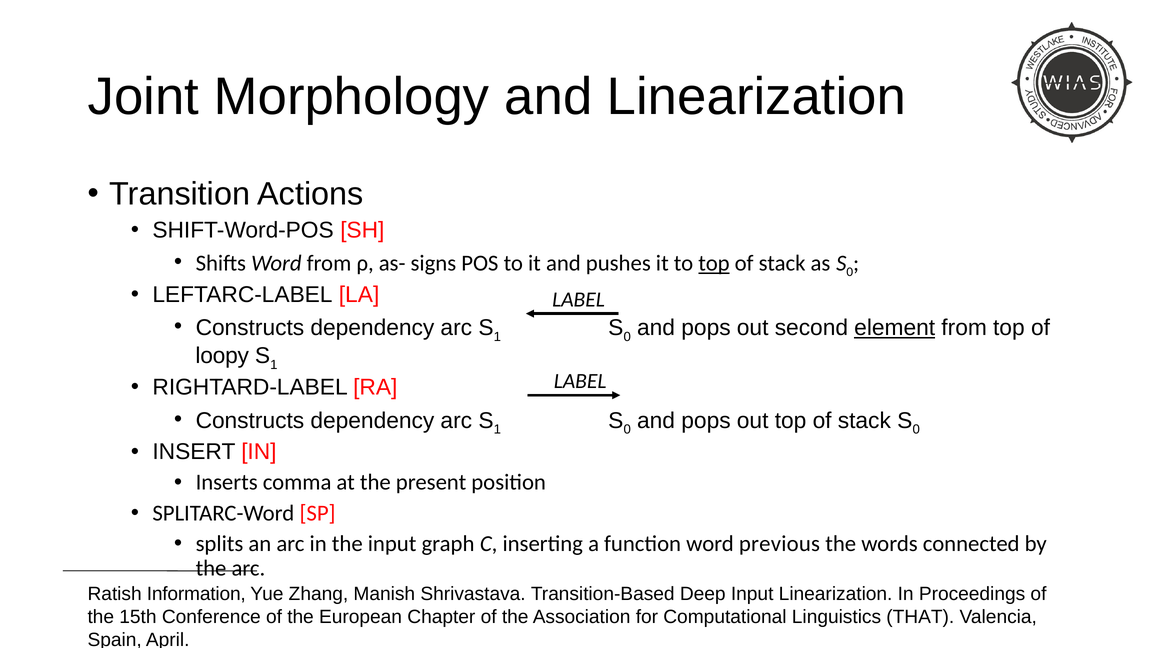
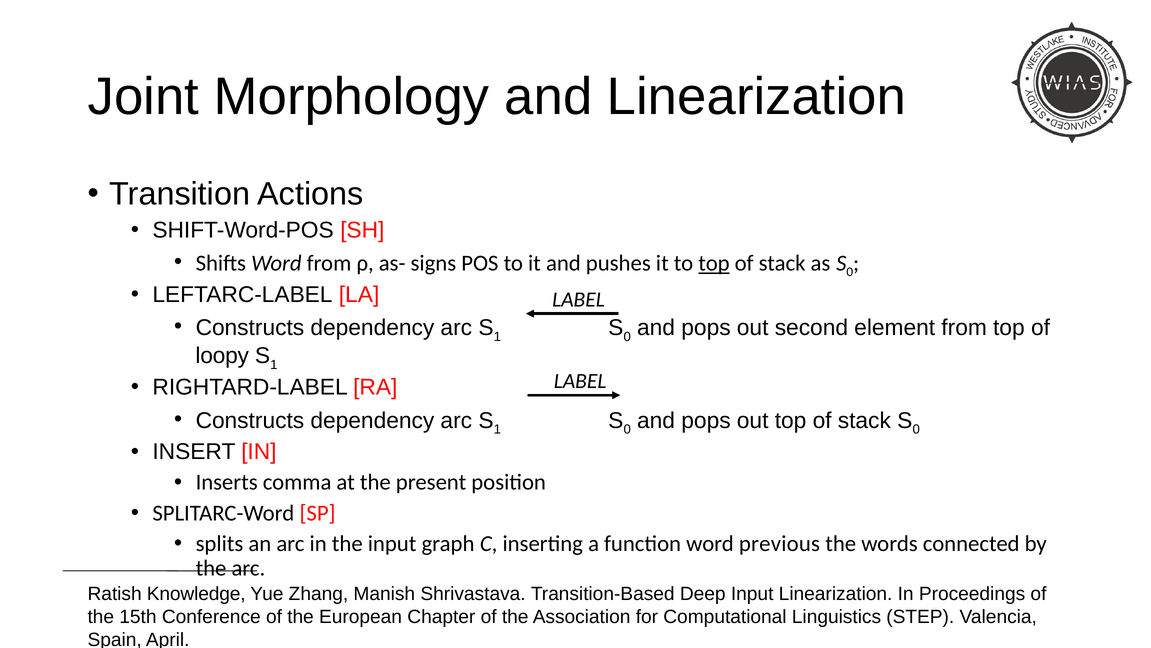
element underline: present -> none (895, 328)
Information: Information -> Knowledge (196, 594)
THAT: THAT -> STEP (920, 617)
